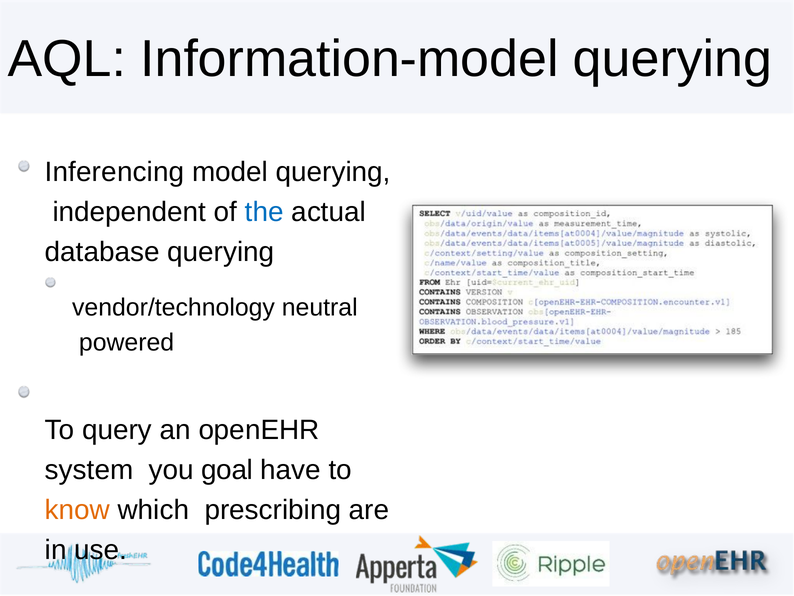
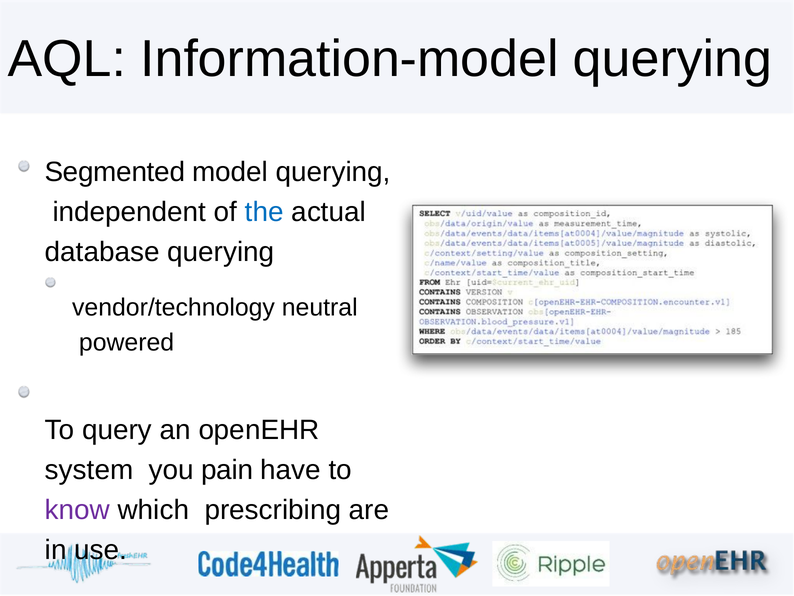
Inferencing: Inferencing -> Segmented (115, 172)
goal: goal -> pain (227, 470)
know colour: orange -> purple (78, 509)
